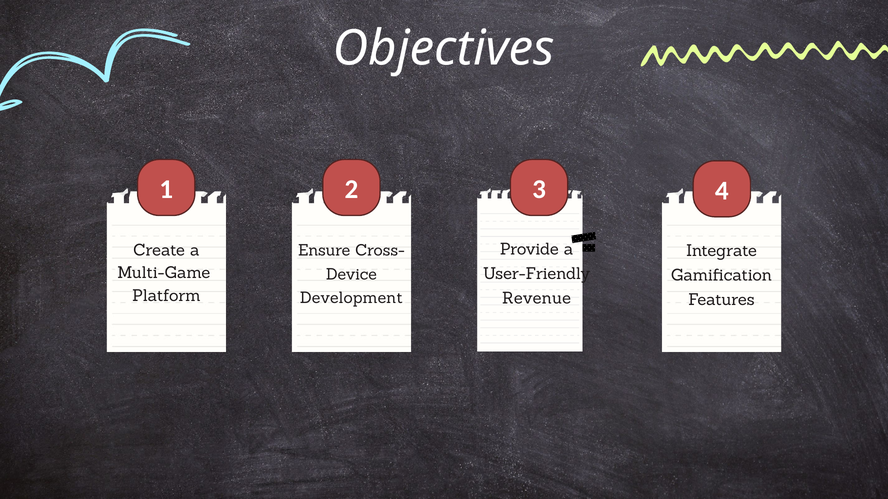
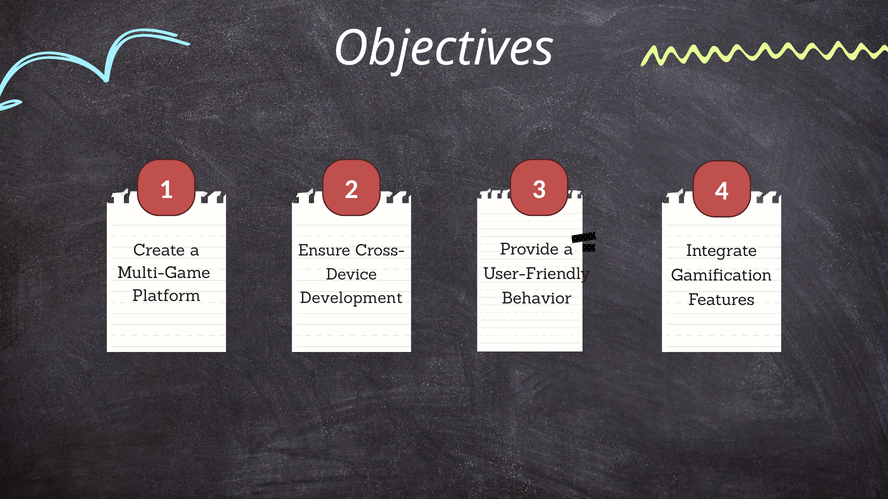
Revenue: Revenue -> Behavior (537, 299)
